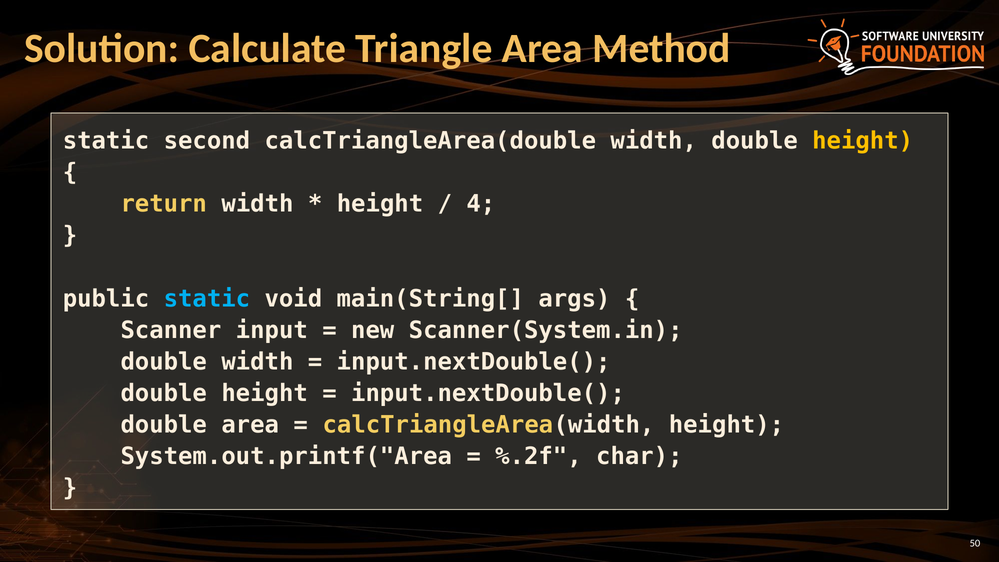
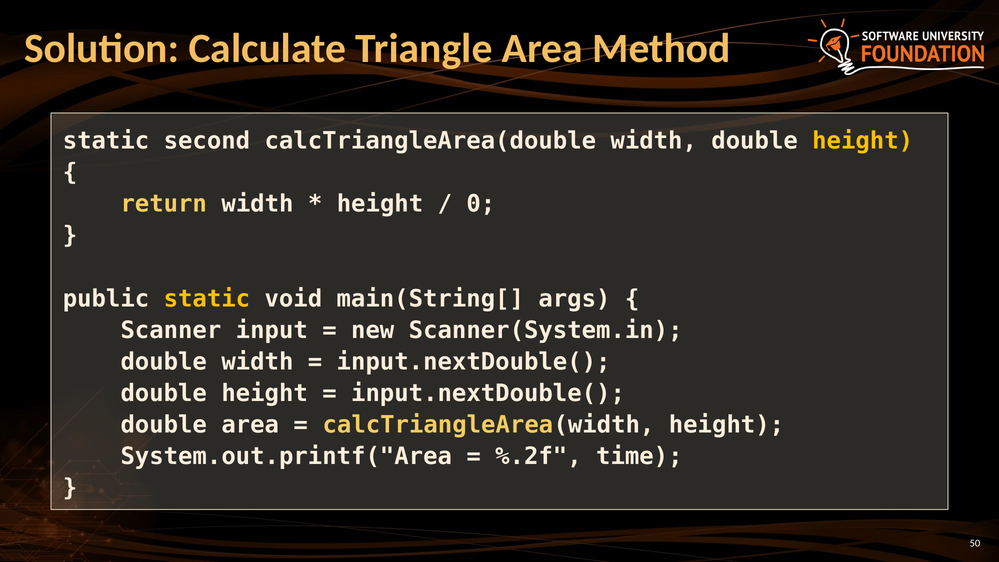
4: 4 -> 0 (481, 204)
static colour: light blue -> yellow (207, 299)
char: char -> time (639, 457)
